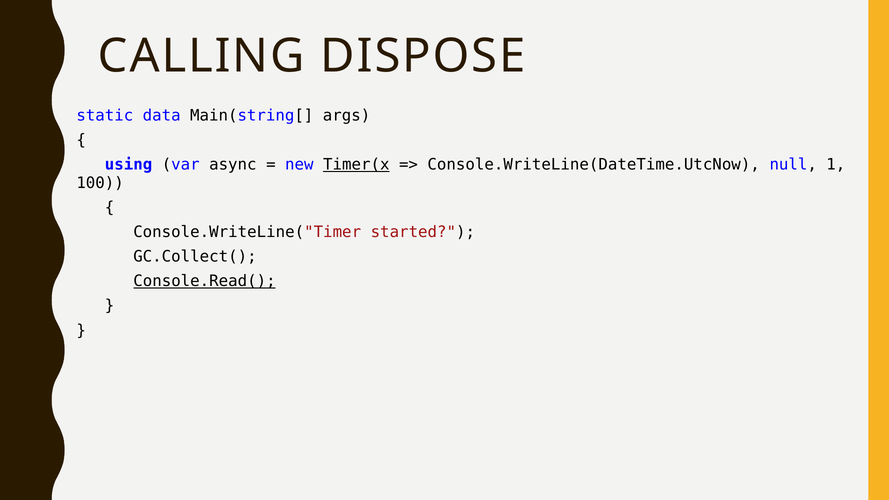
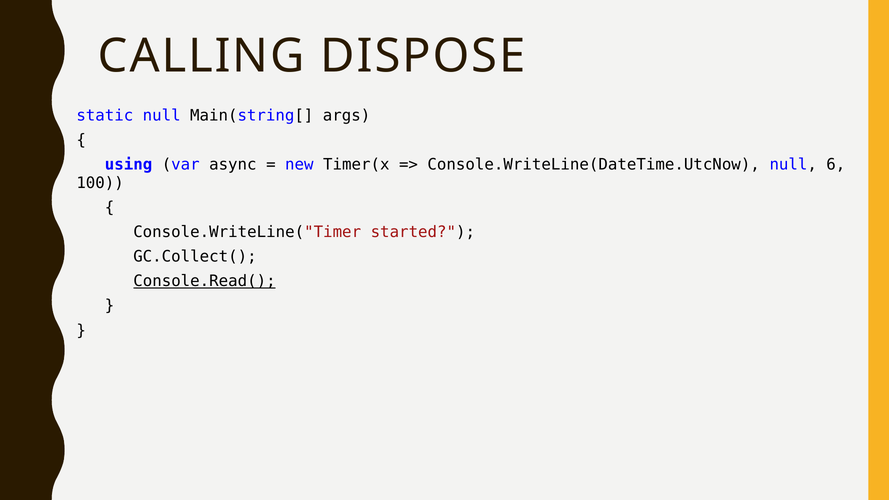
static data: data -> null (162, 116)
Timer(x underline: present -> none (356, 165)
1: 1 -> 6 (836, 165)
